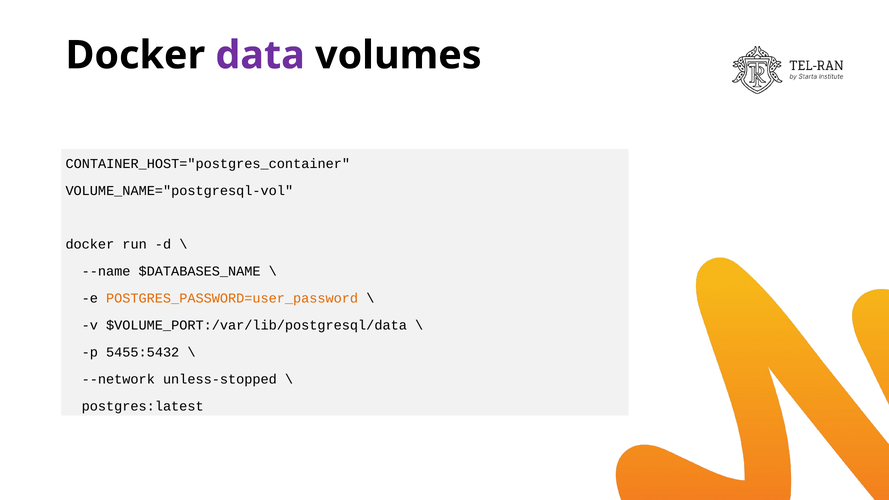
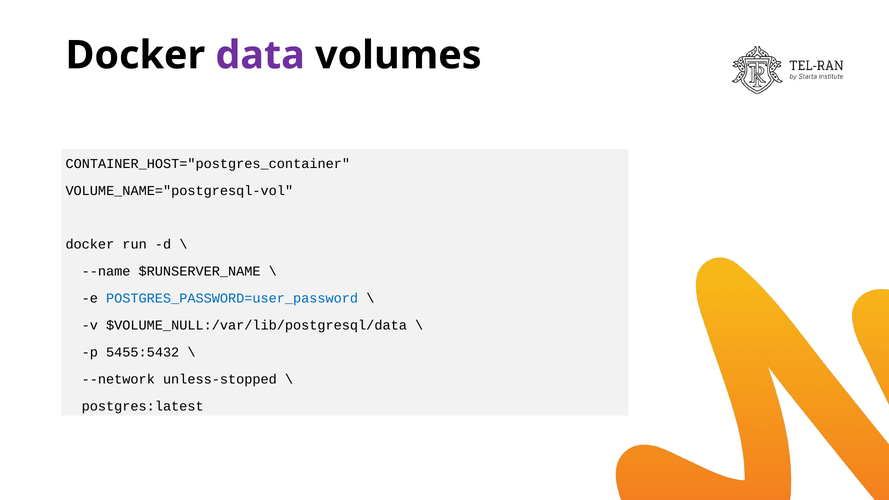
$DATABASES_NAME: $DATABASES_NAME -> $RUNSERVER_NAME (200, 271)
POSTGRES_PASSWORD=user_password colour: orange -> blue (232, 298)
$VOLUME_PORT:/var/lib/postgresql/data: $VOLUME_PORT:/var/lib/postgresql/data -> $VOLUME_NULL:/var/lib/postgresql/data (257, 325)
